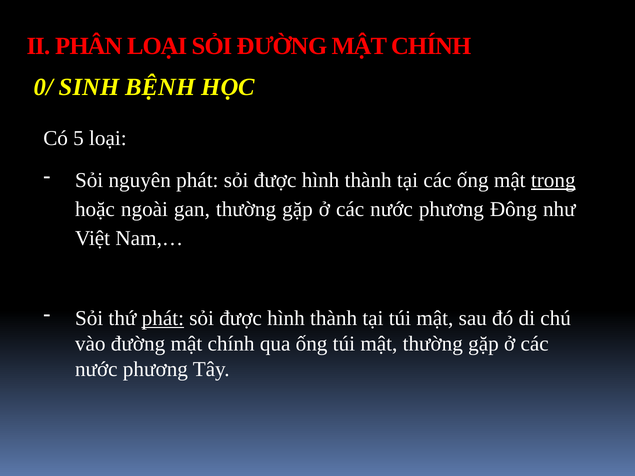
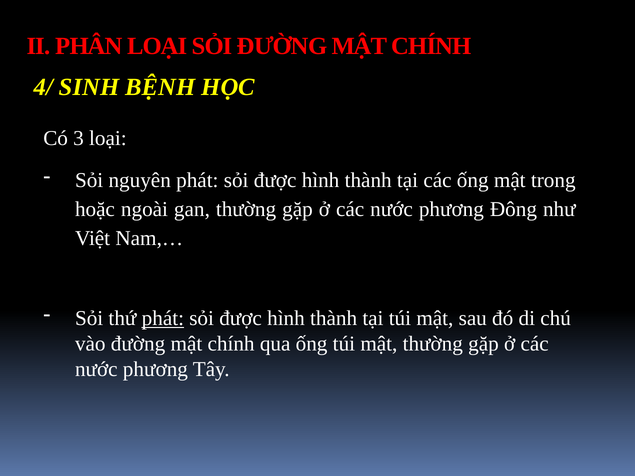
0/: 0/ -> 4/ (43, 87)
5: 5 -> 3 (79, 138)
trong underline: present -> none (553, 180)
